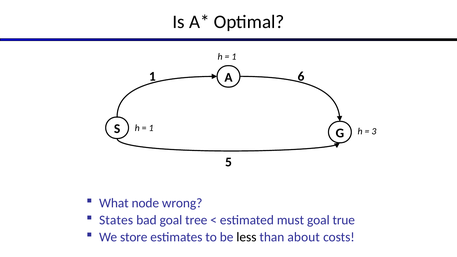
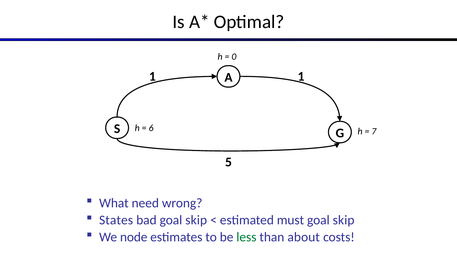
1: 1 -> 0 (234, 57)
1 6: 6 -> 1 (301, 76)
1: 1 -> 6 (151, 128)
3: 3 -> 7 (374, 131)
node: node -> need (145, 203)
bad goal tree: tree -> skip (196, 220)
true: true -> skip (344, 220)
store: store -> node (134, 237)
less colour: black -> green (246, 237)
